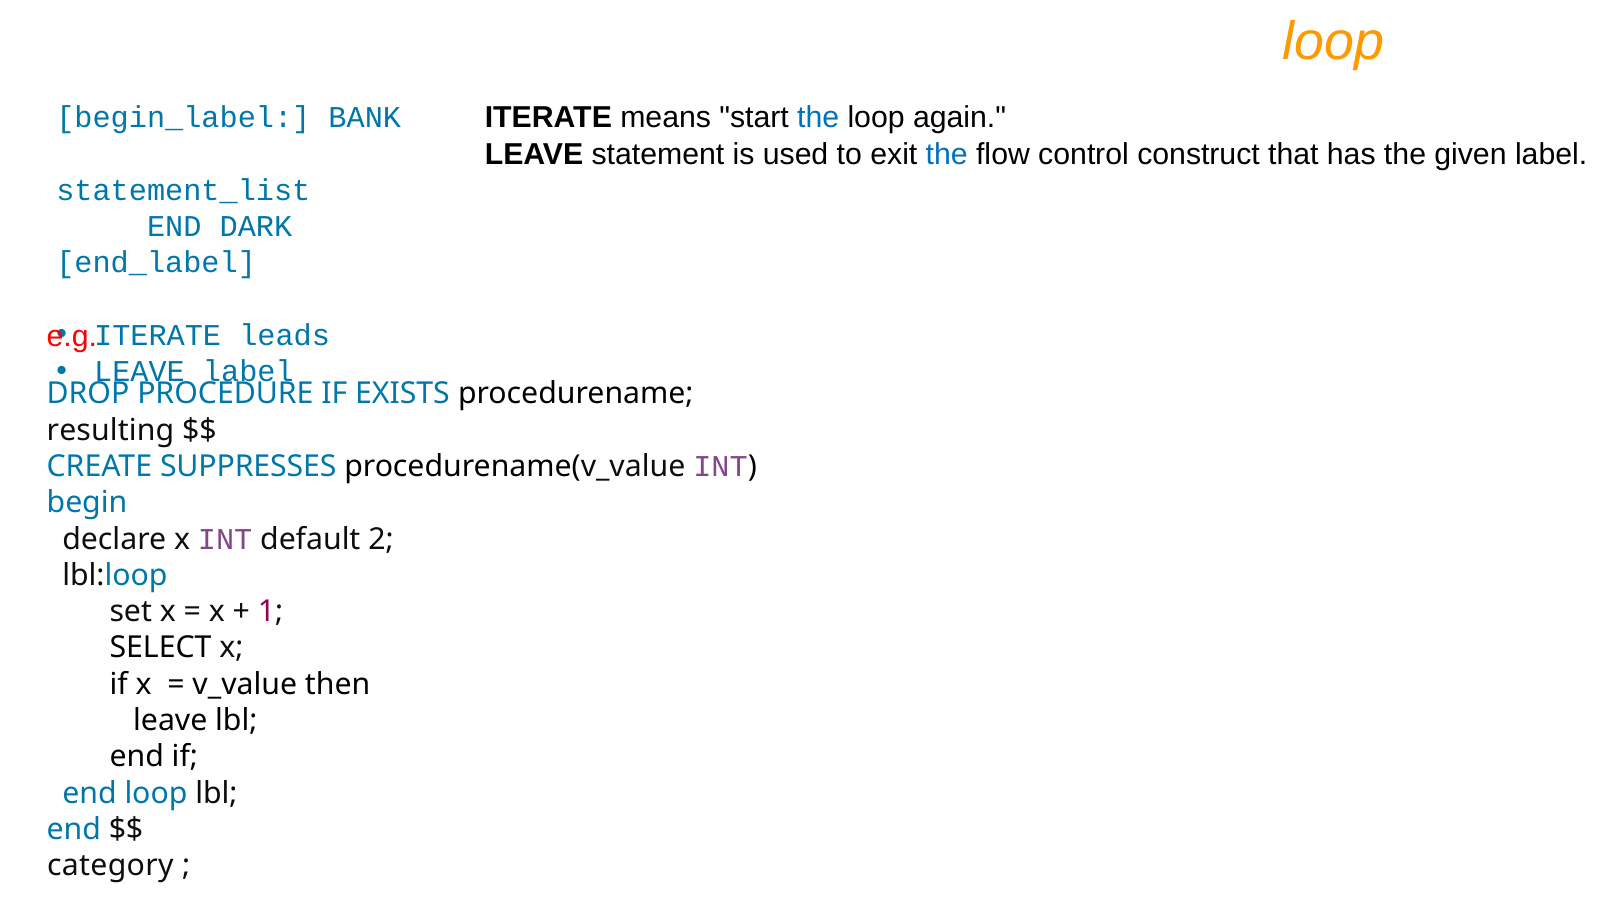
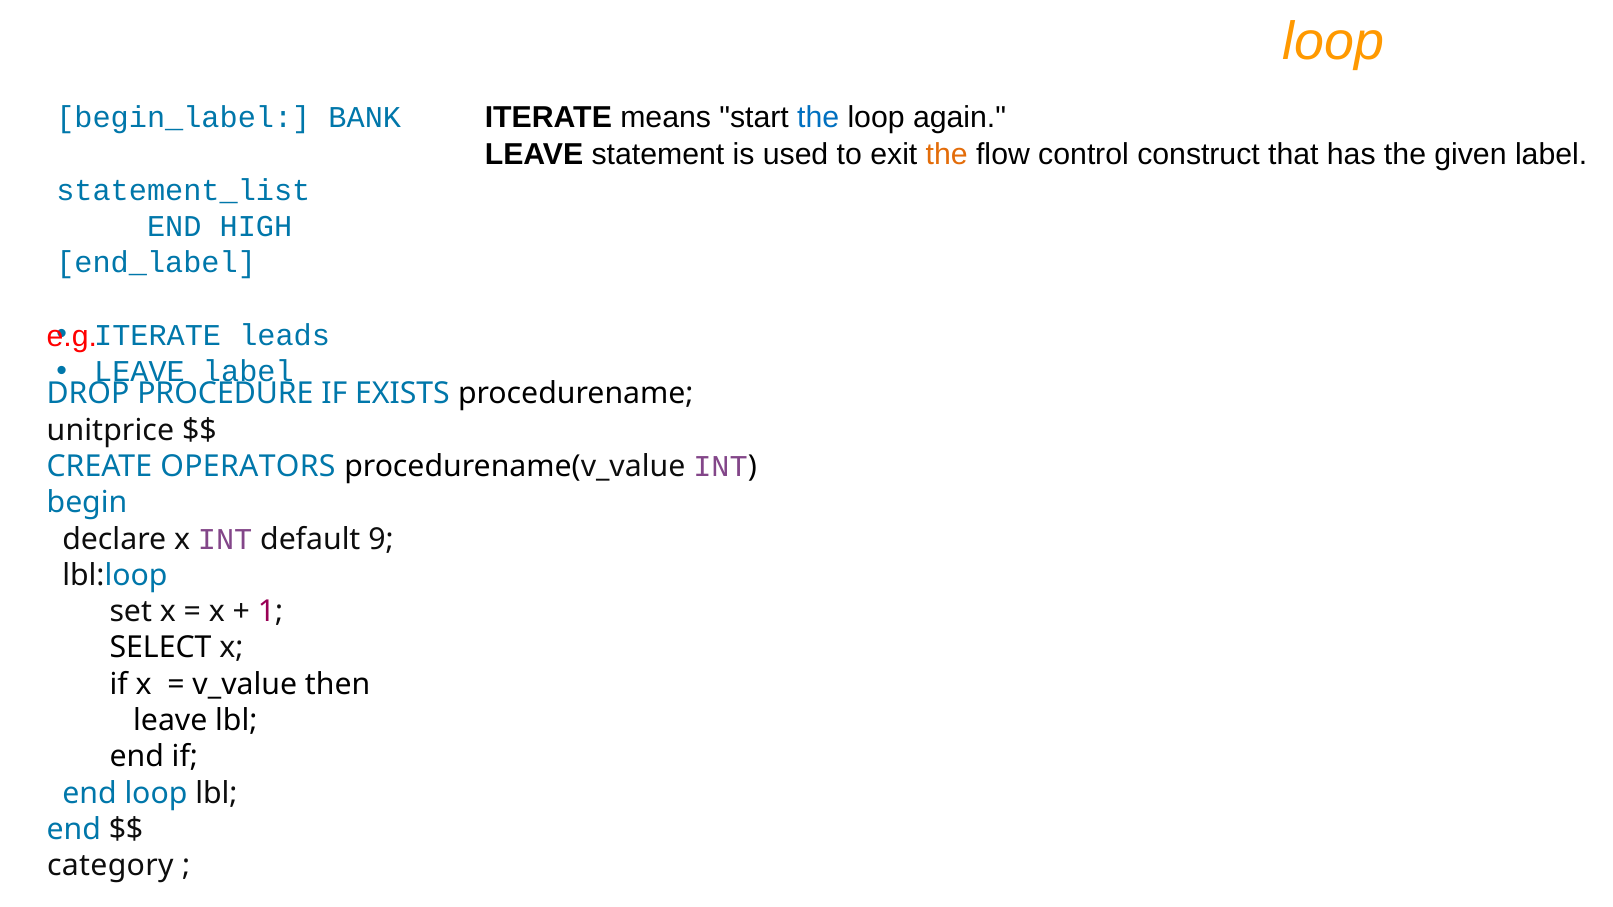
the colour: blue -> orange (947, 154)
DARK: DARK -> HIGH (256, 227)
resulting: resulting -> unitprice (110, 430)
SUPPRESSES: SUPPRESSES -> OPERATORS (248, 467)
2: 2 -> 9 (381, 539)
